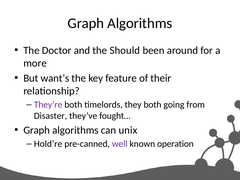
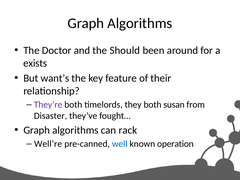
more: more -> exists (35, 63)
going: going -> susan (174, 105)
unix: unix -> rack (128, 130)
Hold’re: Hold’re -> Well’re (48, 144)
well colour: purple -> blue (120, 144)
